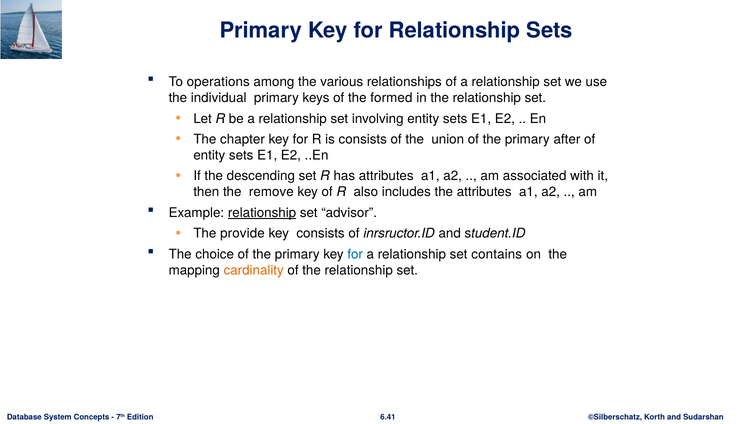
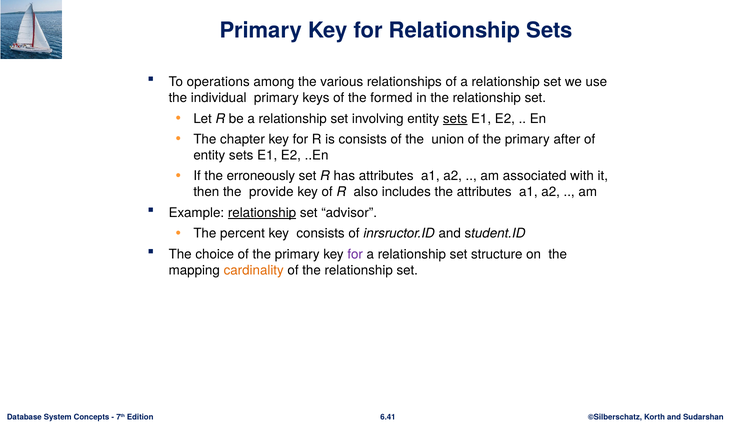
sets underline: none -> present (455, 119)
descending: descending -> erroneously (261, 176)
remove: remove -> provide (271, 192)
provide: provide -> percent (243, 234)
for colour: blue -> purple (355, 254)
contains: contains -> structure (497, 254)
